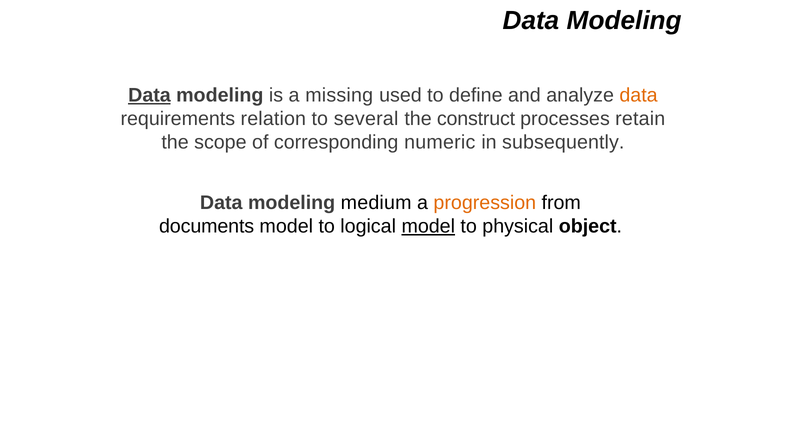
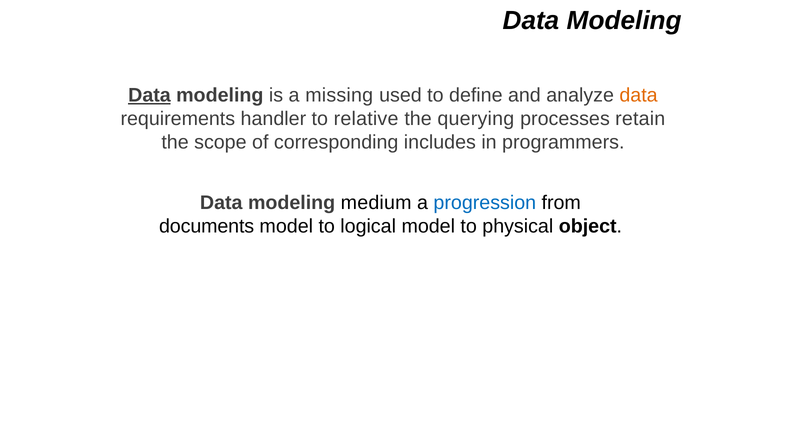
relation: relation -> handler (273, 119)
several: several -> relative (366, 119)
construct: construct -> querying (476, 119)
numeric: numeric -> includes (440, 142)
subsequently: subsequently -> programmers (563, 142)
progression colour: orange -> blue (485, 203)
model underline: present -> none (428, 226)
